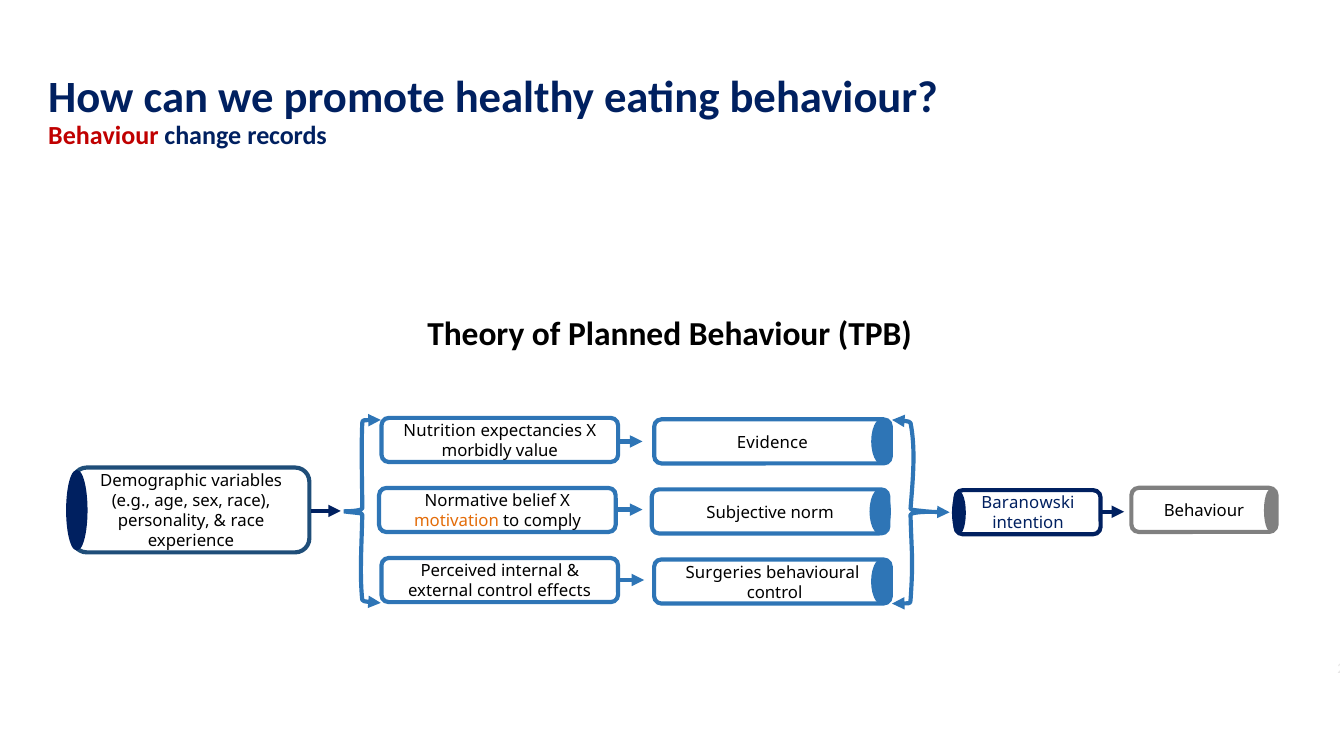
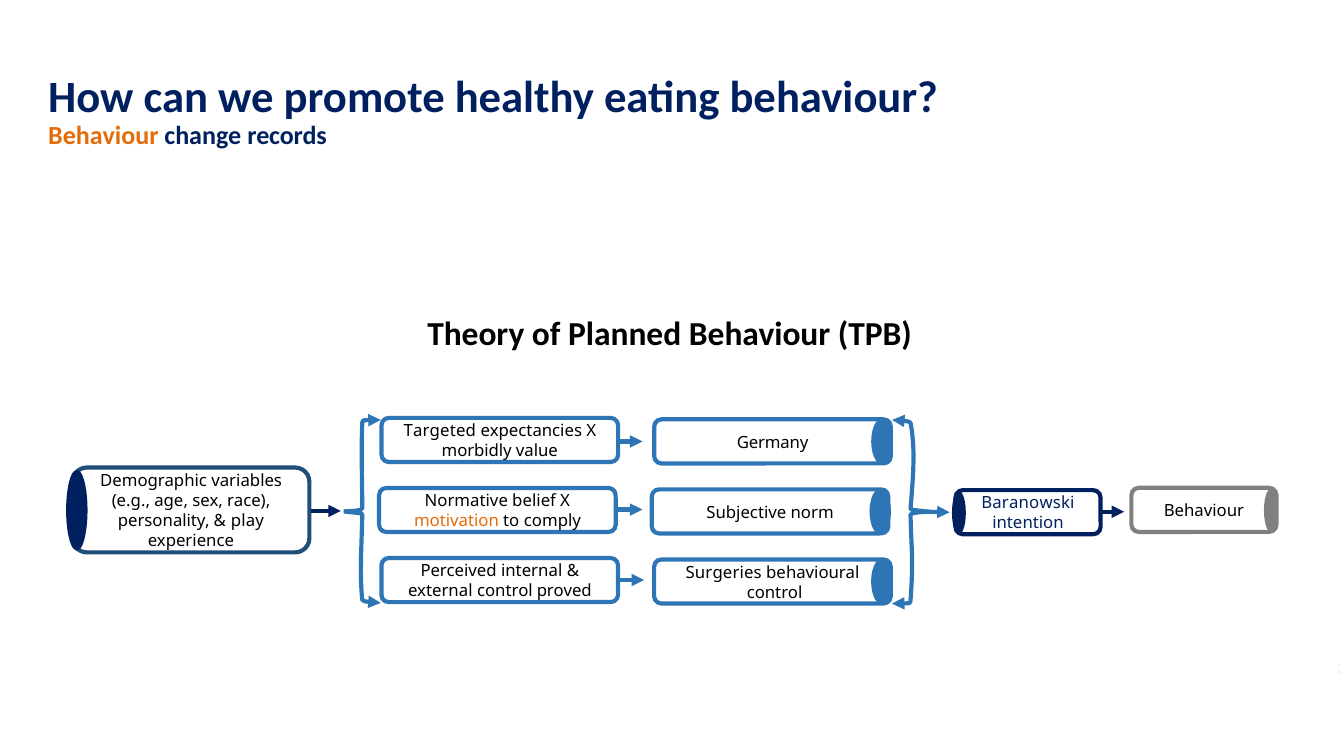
Behaviour colour: red -> orange (103, 136)
Nutrition: Nutrition -> Targeted (440, 431)
Evidence: Evidence -> Germany (773, 442)
race: race -> play (247, 521)
effects: effects -> proved (564, 591)
